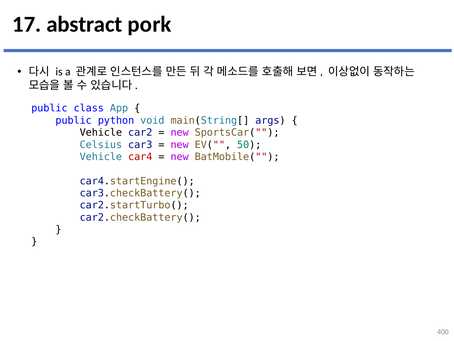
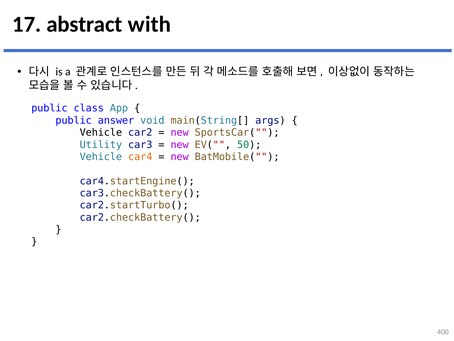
pork: pork -> with (150, 24)
python: python -> answer (116, 120)
Celsius: Celsius -> Utility (101, 144)
car4 colour: red -> orange (140, 157)
